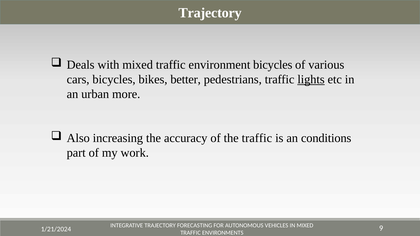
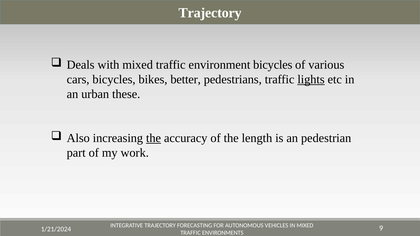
more: more -> these (126, 94)
the underline: none -> present (154, 138)
the traffic: traffic -> length (257, 138)
conditions: conditions -> pedestrian (326, 138)
